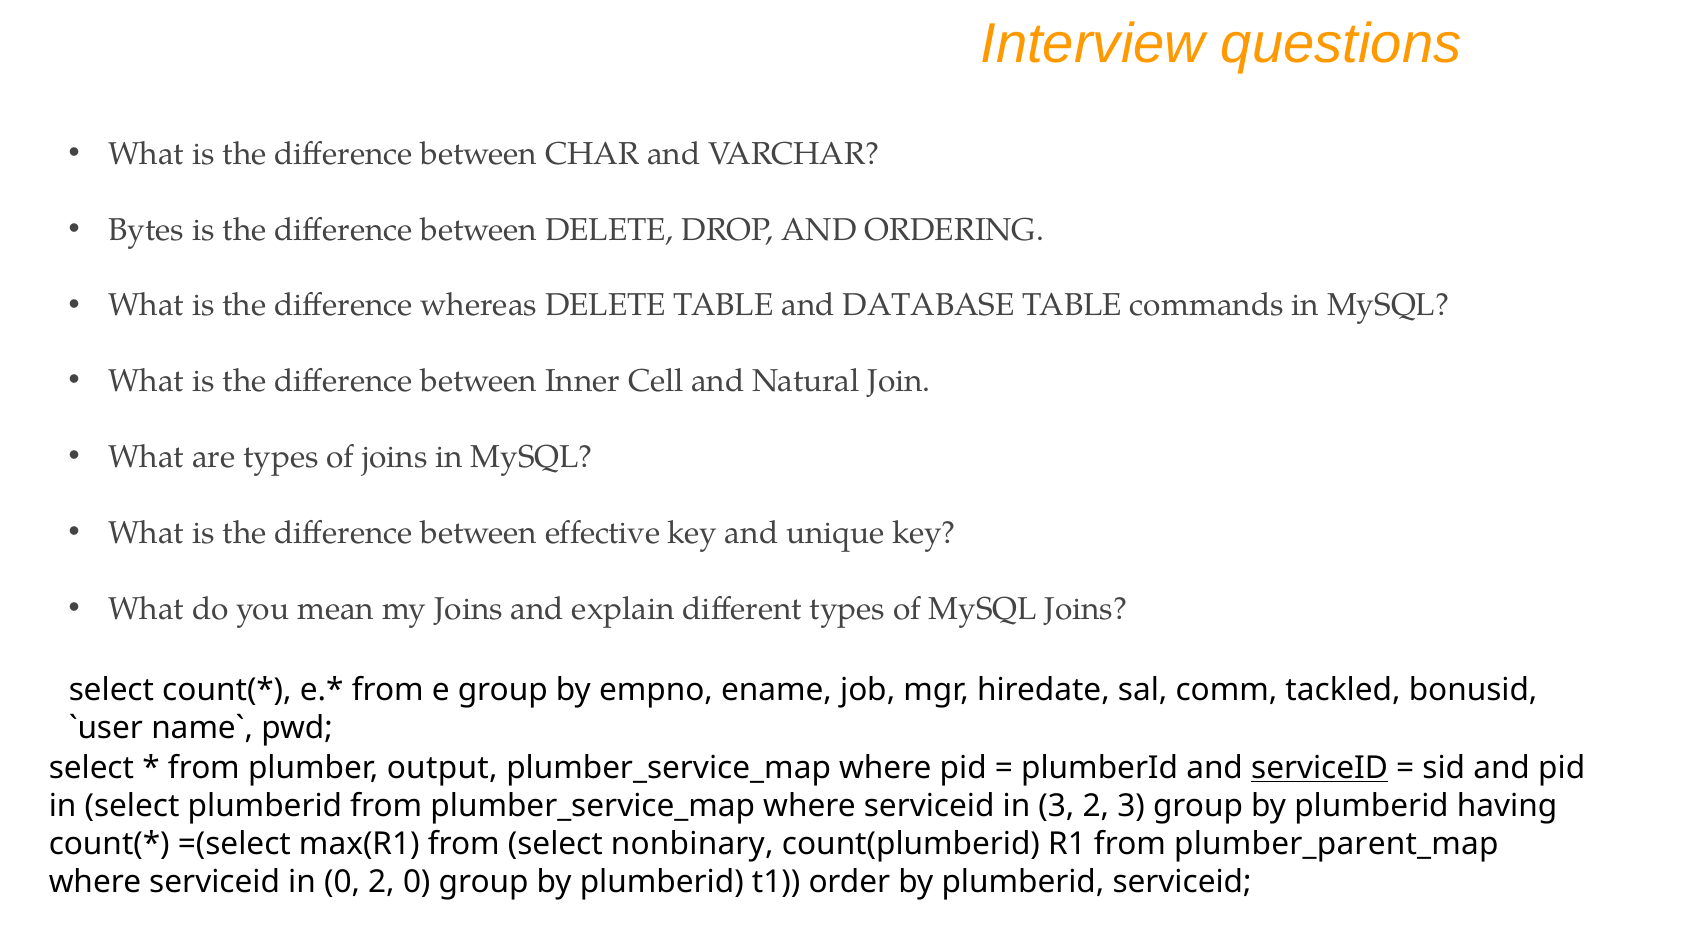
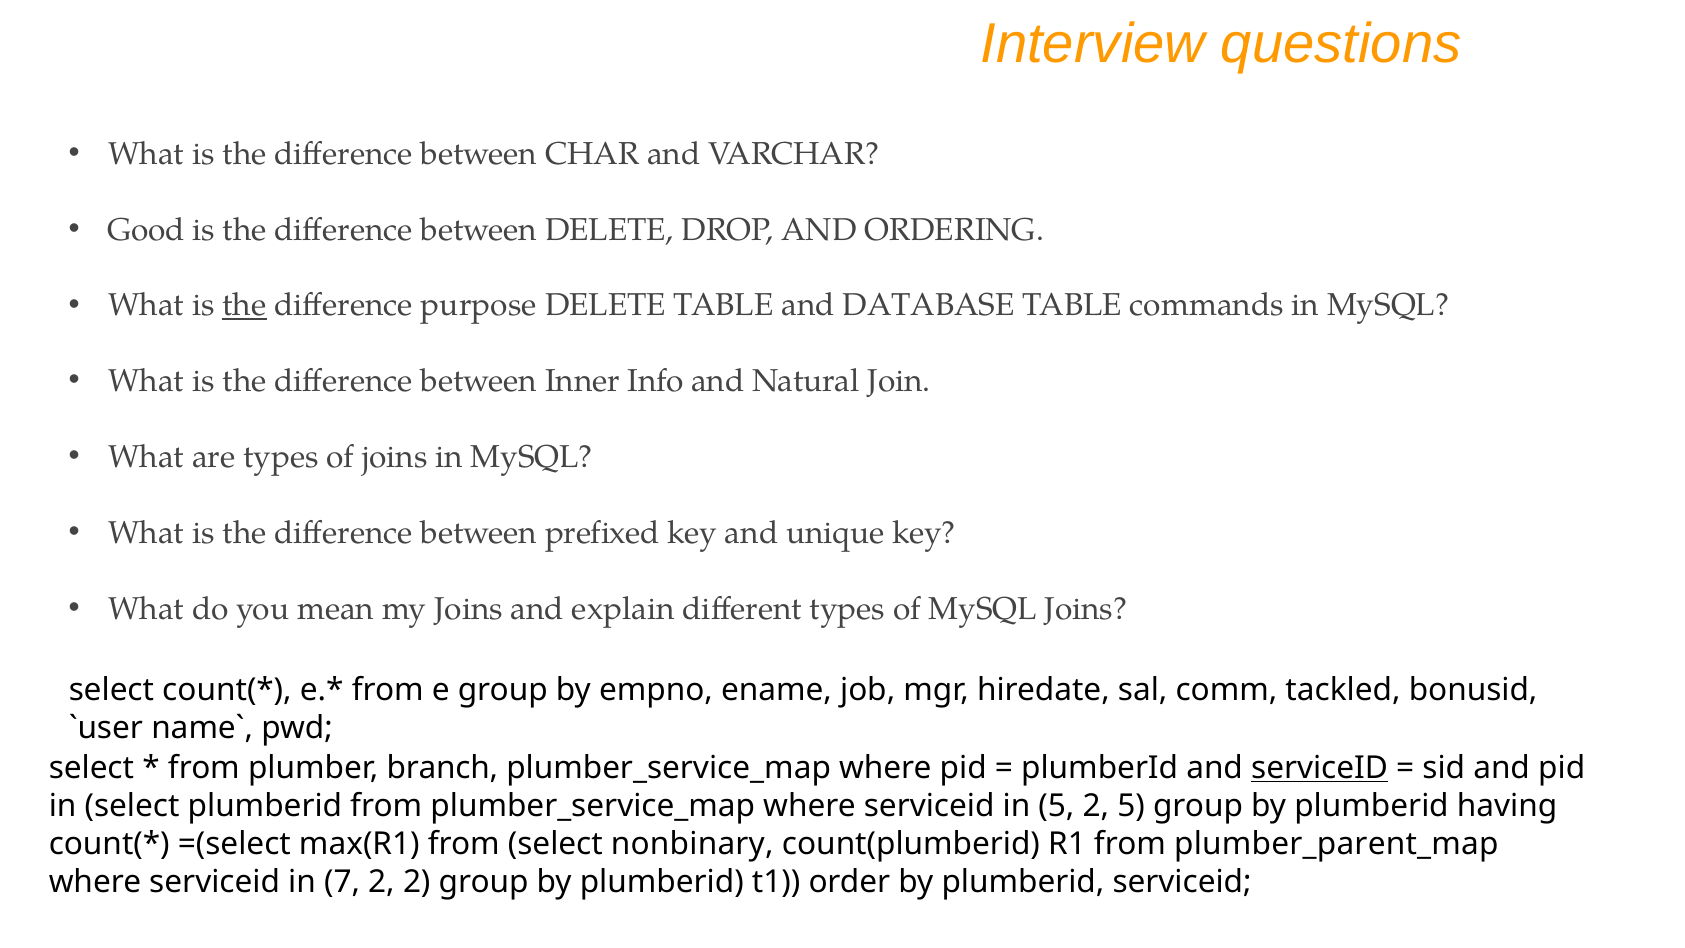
Bytes: Bytes -> Good (146, 230)
the underline: none -> present (244, 305)
whereas: whereas -> purpose (479, 305)
Cell: Cell -> Info (656, 381)
effective: effective -> prefixed (603, 533)
output: output -> branch (442, 768)
in 3: 3 -> 5 (1056, 806)
2 3: 3 -> 5 (1131, 806)
in 0: 0 -> 7 (342, 882)
2 0: 0 -> 2 (417, 882)
